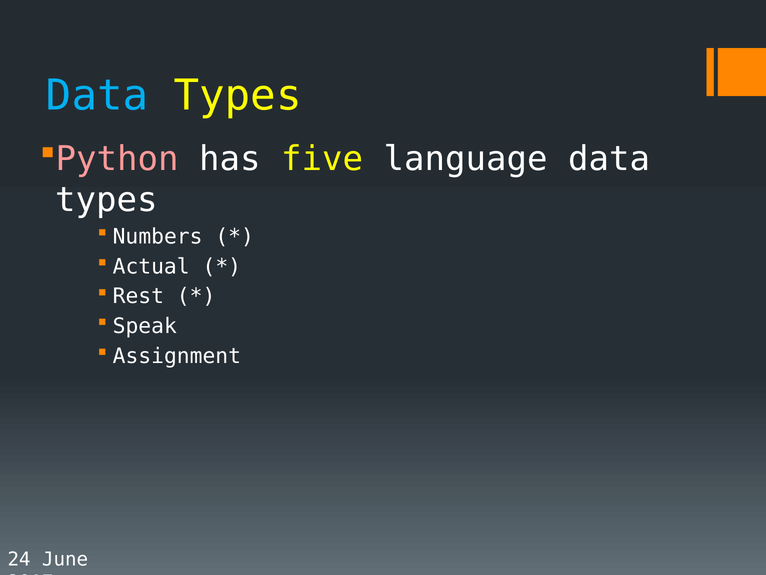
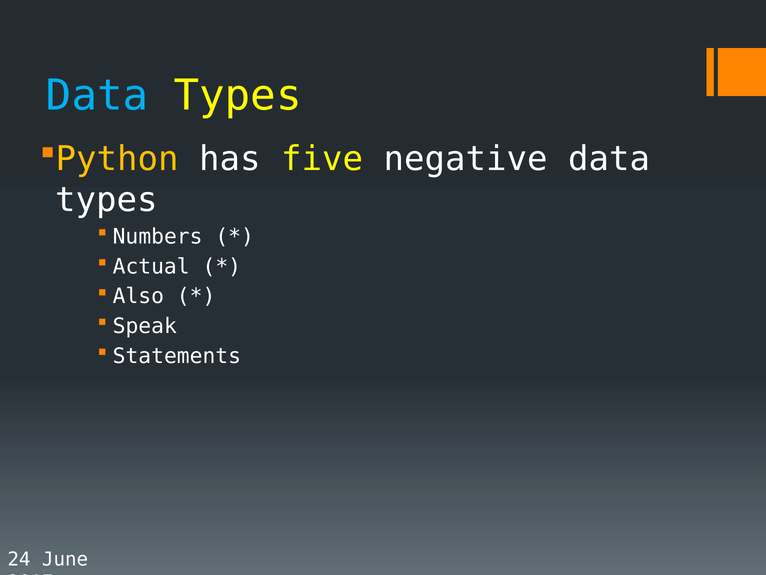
Python colour: pink -> yellow (117, 159)
language: language -> negative (466, 159)
Rest: Rest -> Also (138, 296)
Assignment: Assignment -> Statements (177, 356)
